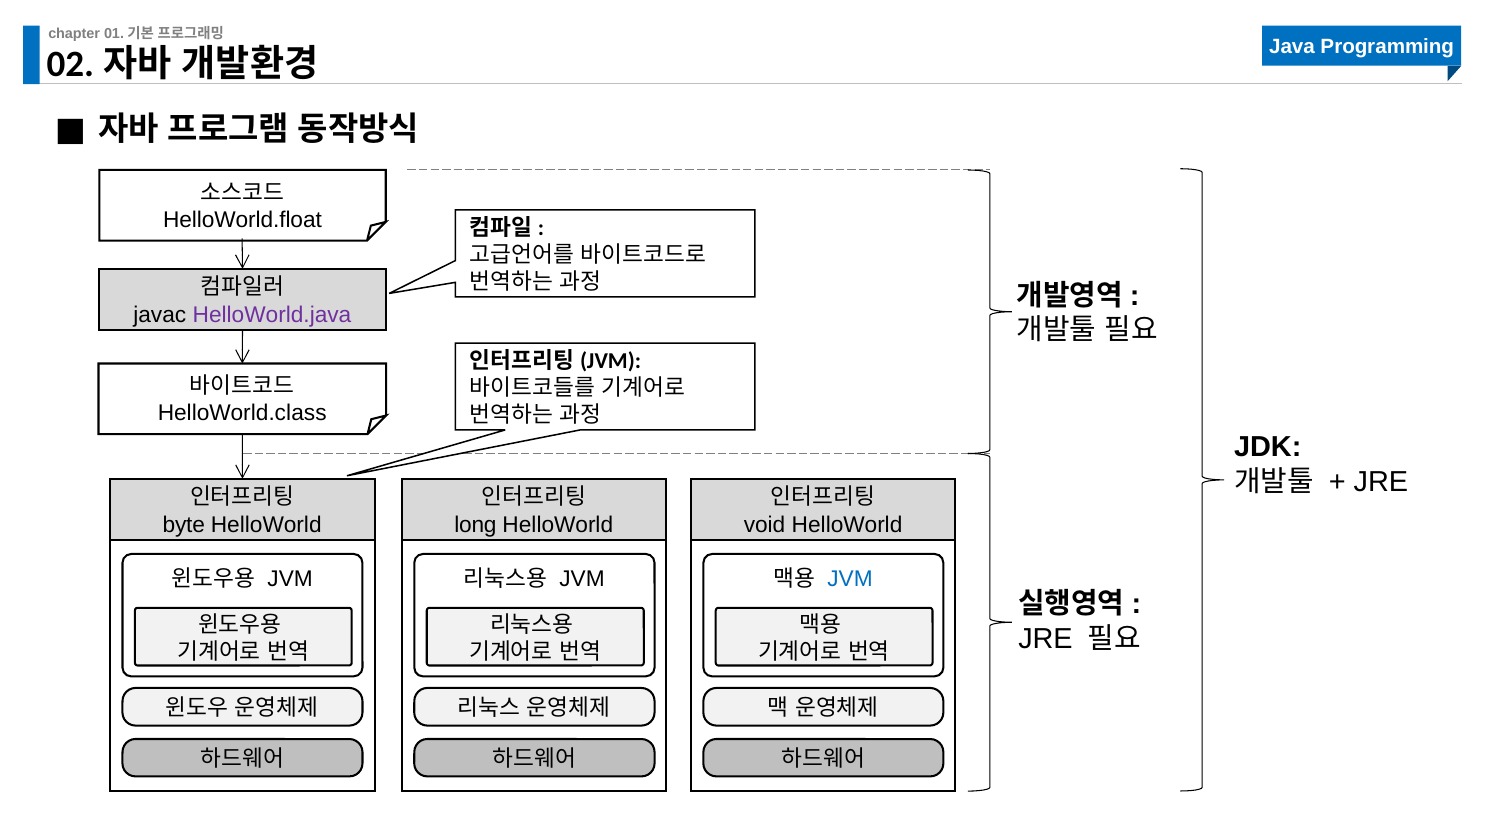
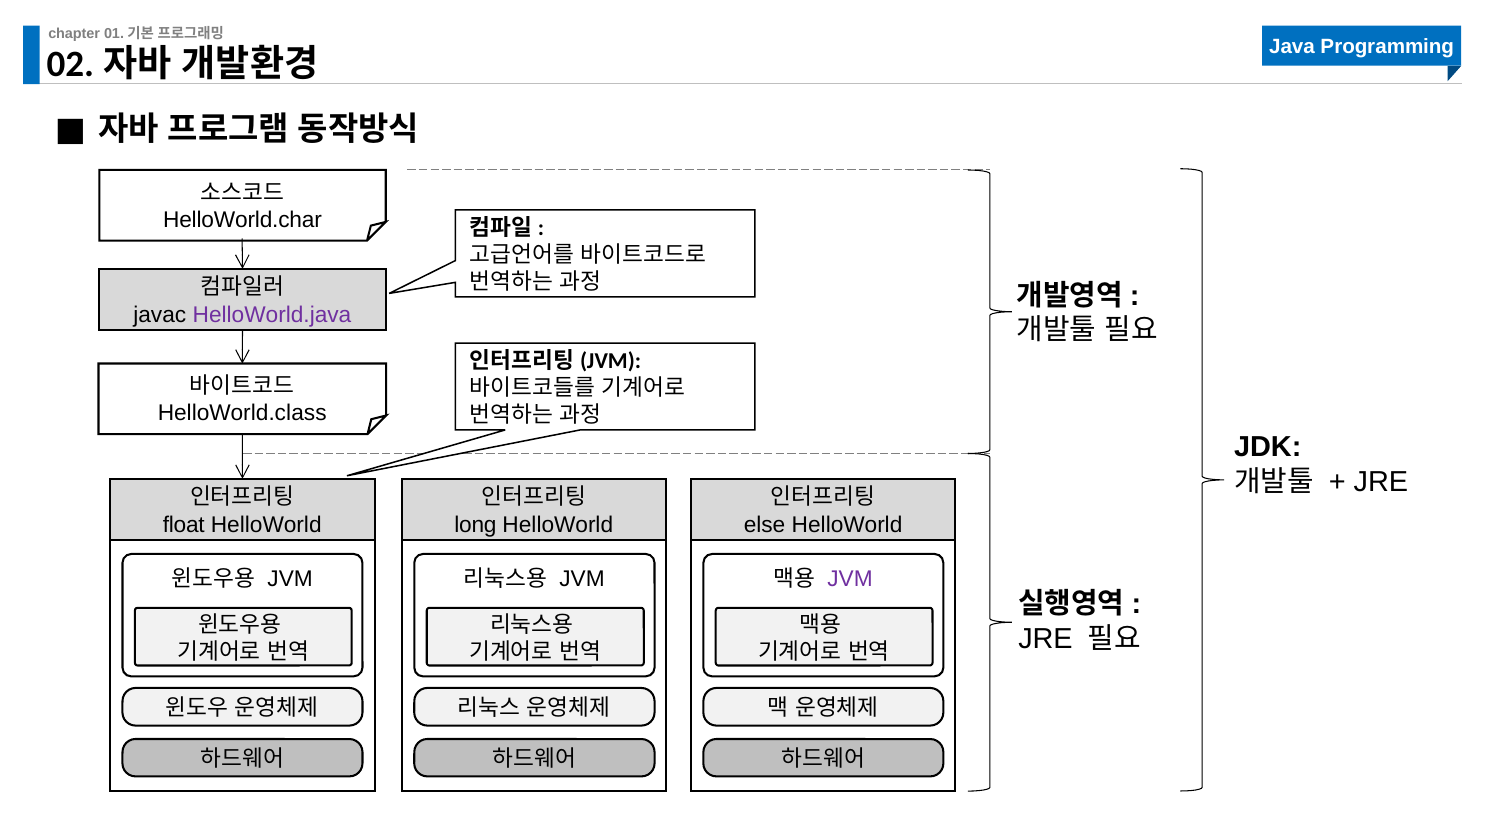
HelloWorld.float: HelloWorld.float -> HelloWorld.char (242, 220)
byte: byte -> float (184, 525)
void: void -> else (765, 525)
JVM colour: blue -> purple (850, 579)
